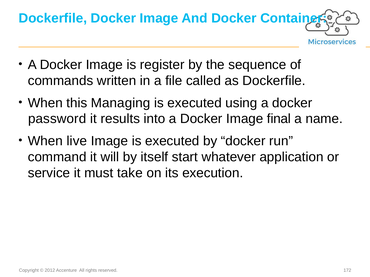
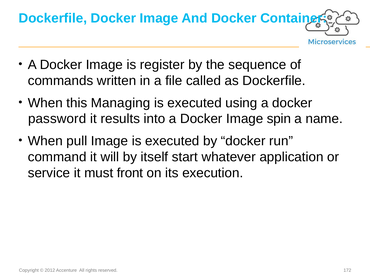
final: final -> spin (279, 119)
live: live -> pull (77, 141)
take: take -> front (130, 173)
